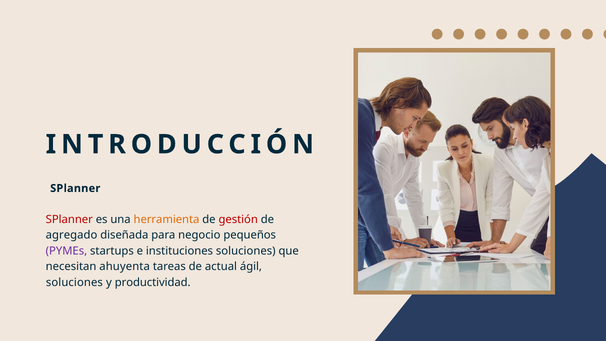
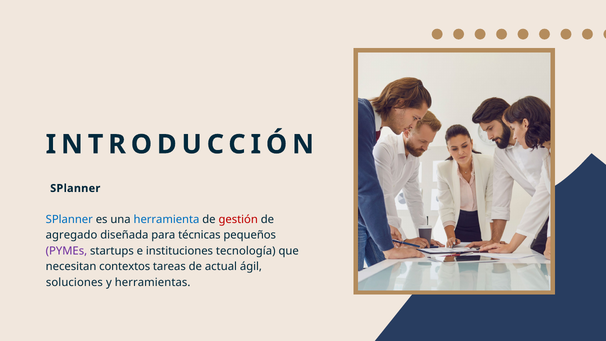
SPlanner colour: red -> blue (69, 219)
herramienta colour: orange -> blue (166, 219)
negocio: negocio -> técnicas (199, 235)
instituciones soluciones: soluciones -> tecnología (246, 251)
ahuyenta: ahuyenta -> contextos (125, 267)
productividad: productividad -> herramientas (153, 282)
